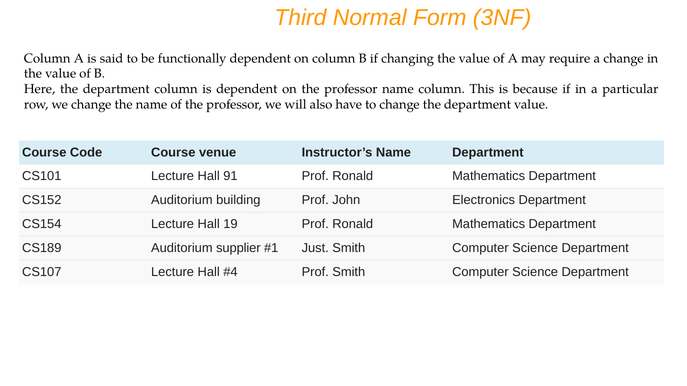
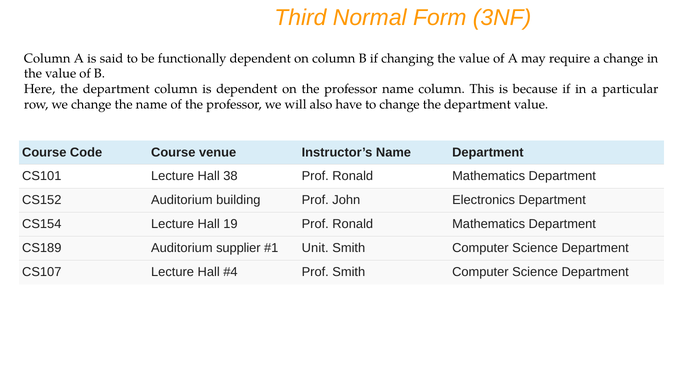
91: 91 -> 38 (231, 176)
Just: Just -> Unit (315, 248)
